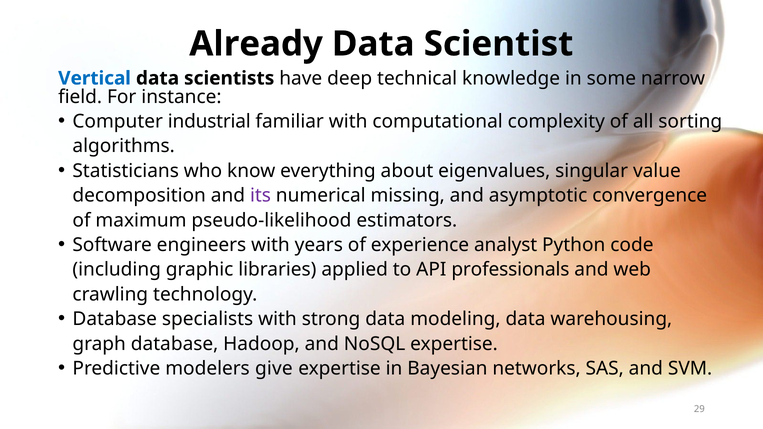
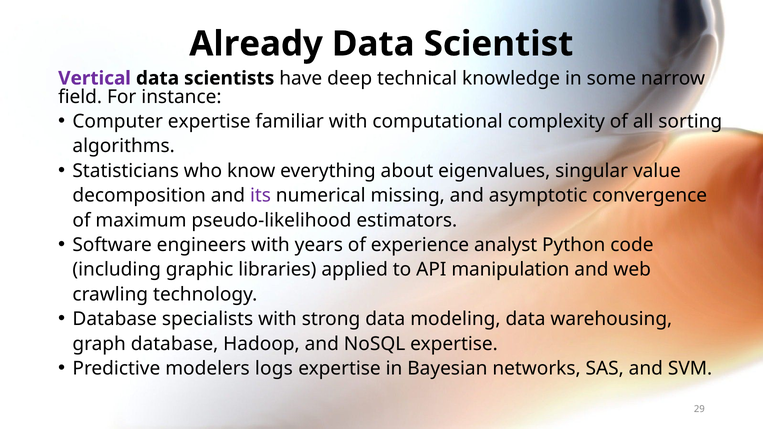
Vertical colour: blue -> purple (95, 78)
Computer industrial: industrial -> expertise (209, 121)
professionals: professionals -> manipulation (510, 270)
give: give -> logs (274, 369)
